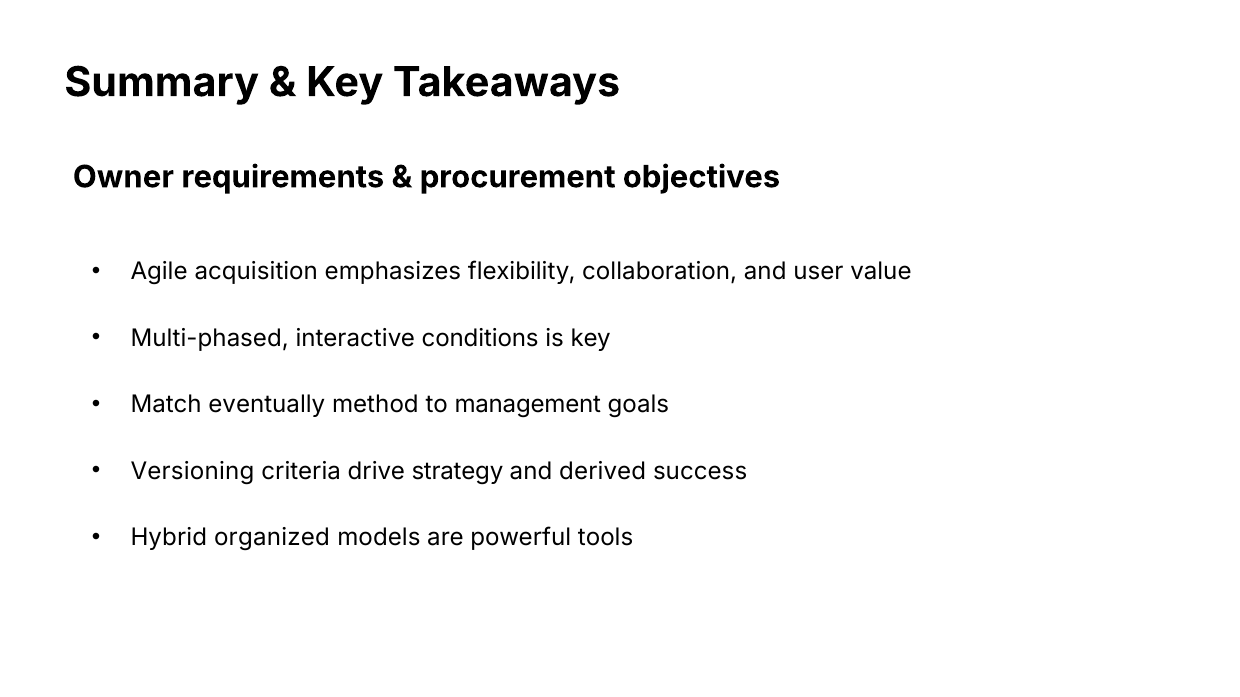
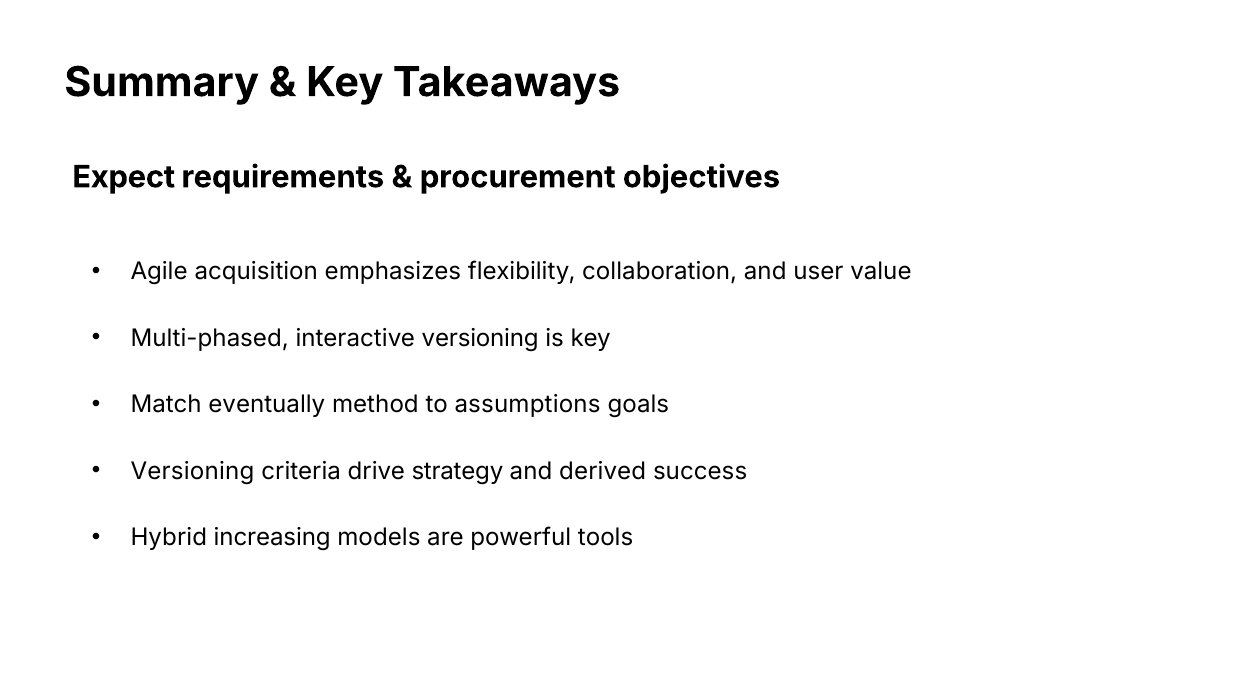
Owner: Owner -> Expect (124, 177)
interactive conditions: conditions -> versioning (480, 338)
management: management -> assumptions (528, 405)
organized: organized -> increasing (272, 538)
